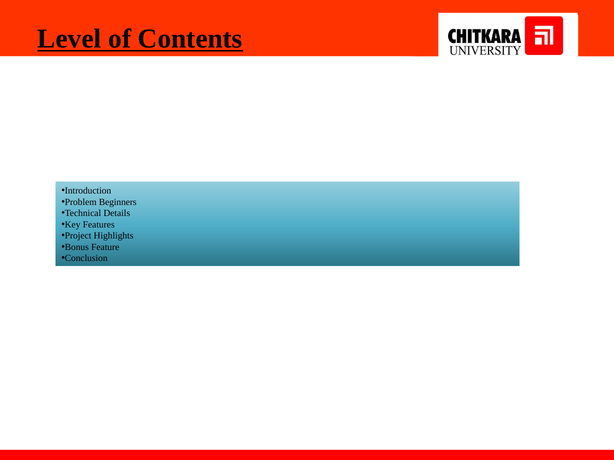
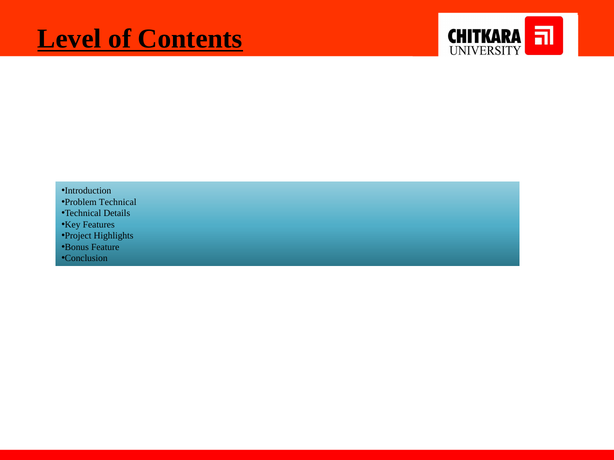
Problem Beginners: Beginners -> Technical (118, 202)
